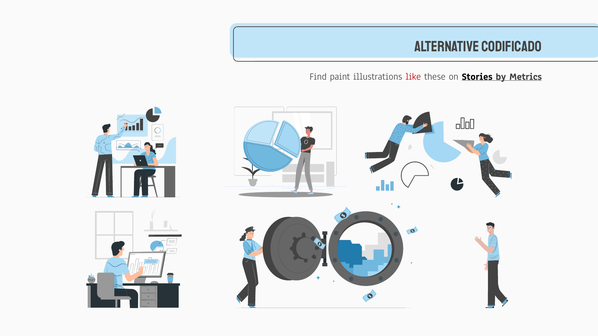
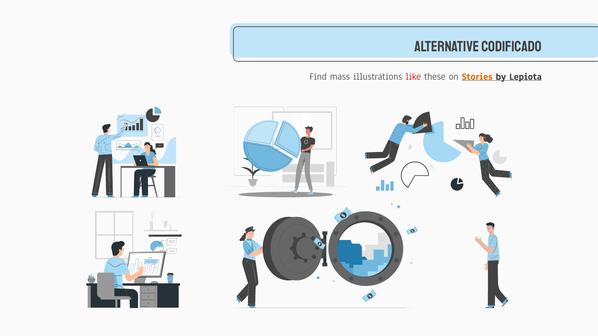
paint: paint -> mass (340, 77)
Stories colour: black -> orange (477, 77)
Metrics: Metrics -> Lepiota (525, 77)
